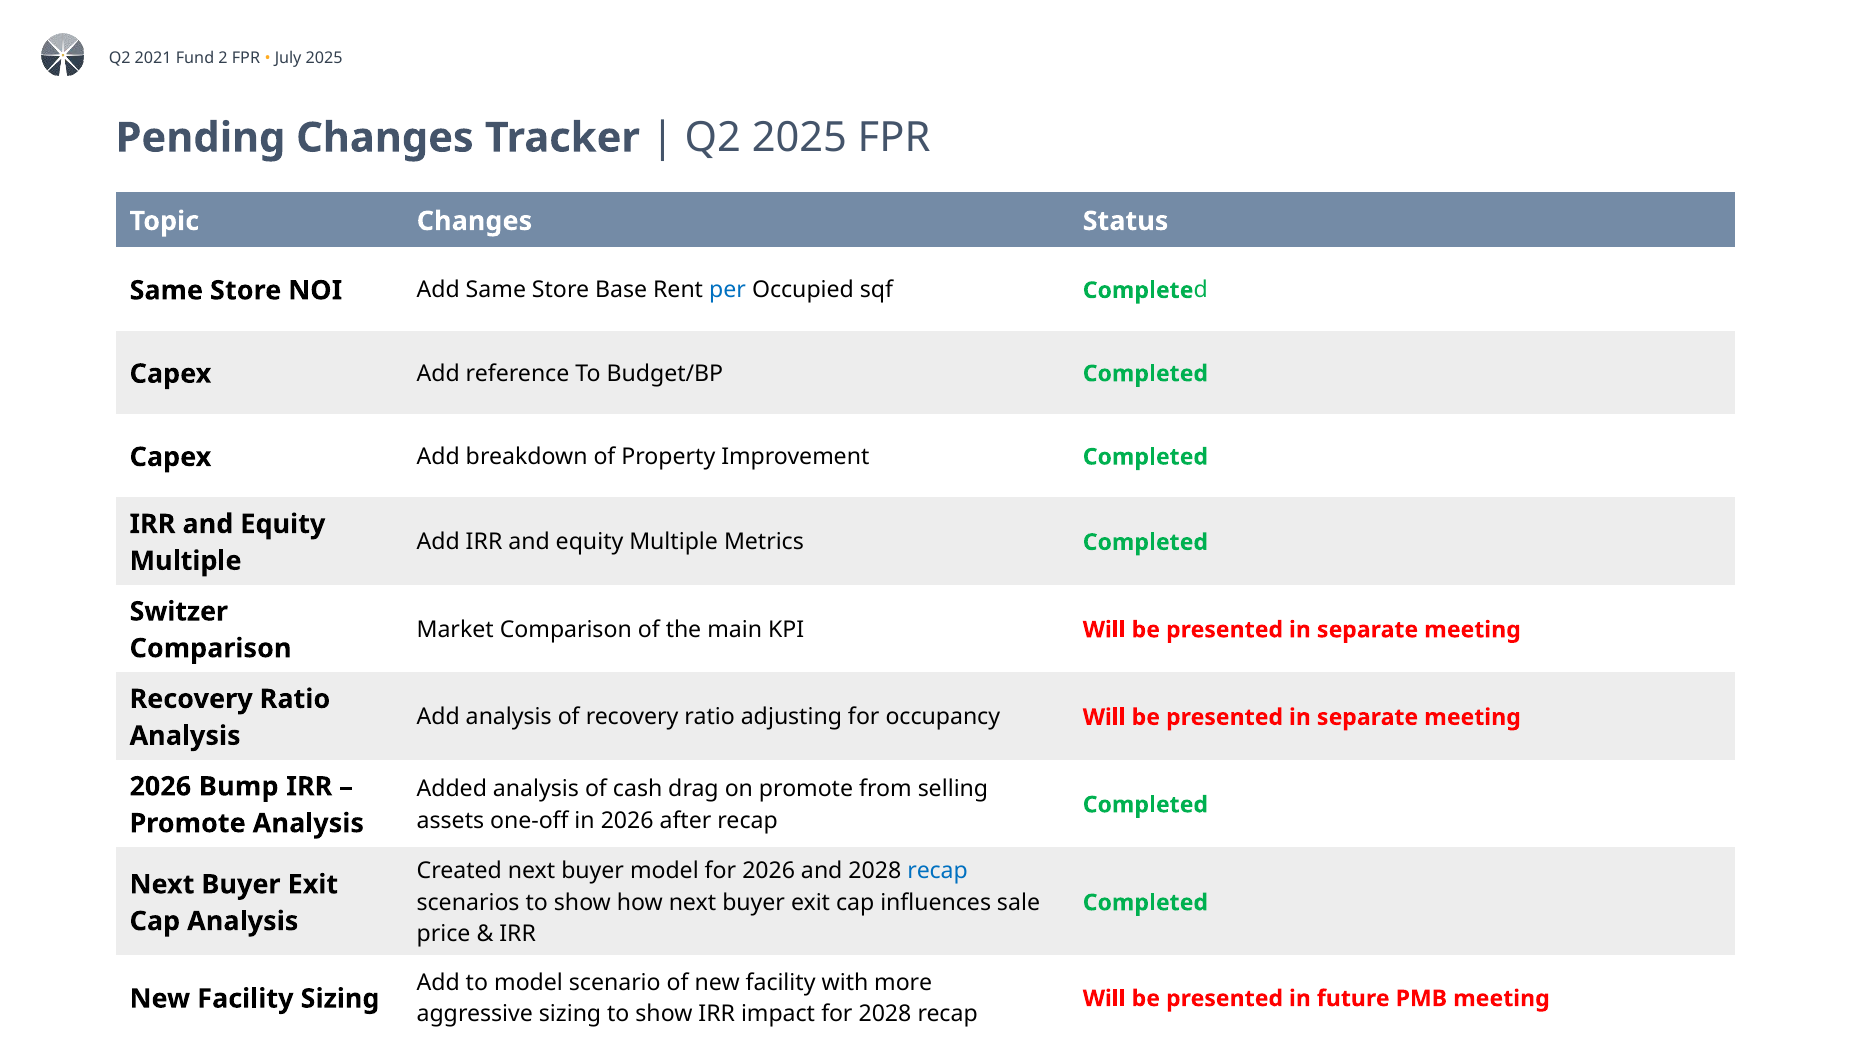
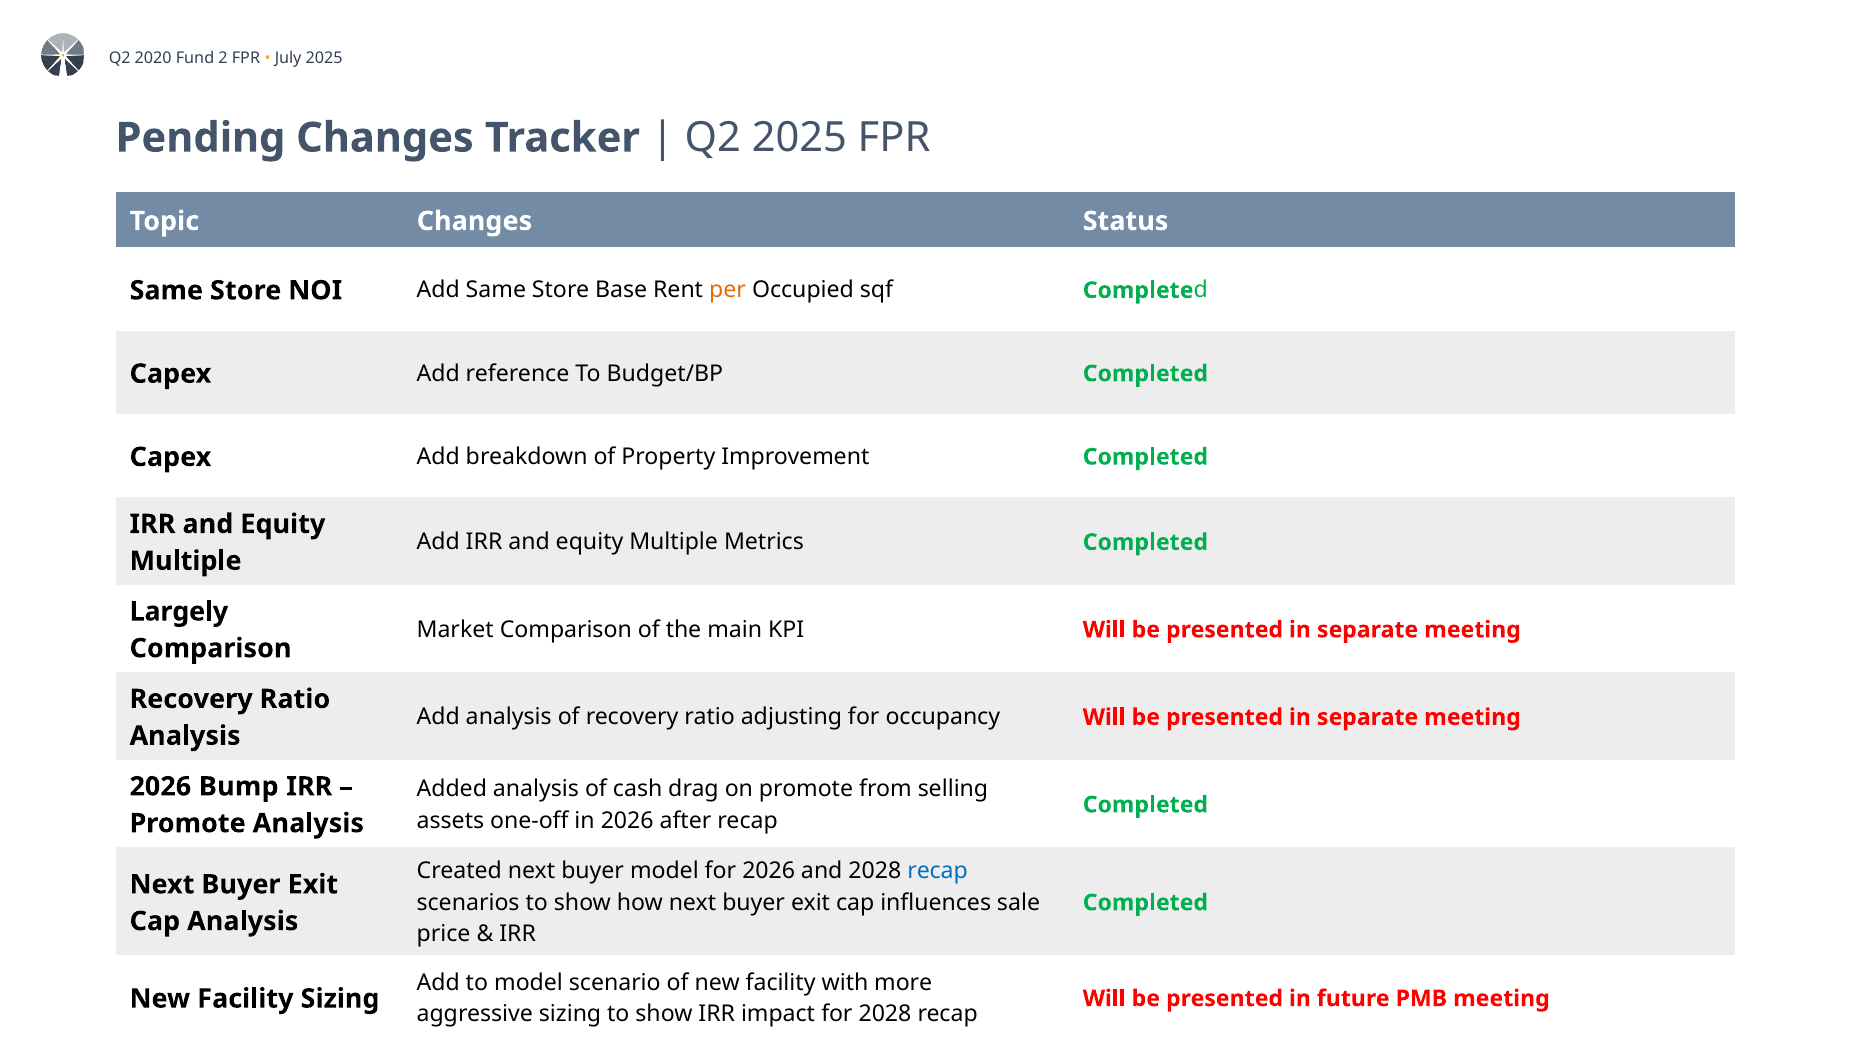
2021: 2021 -> 2020 (153, 59)
per colour: blue -> orange (727, 290)
Switzer: Switzer -> Largely (179, 611)
